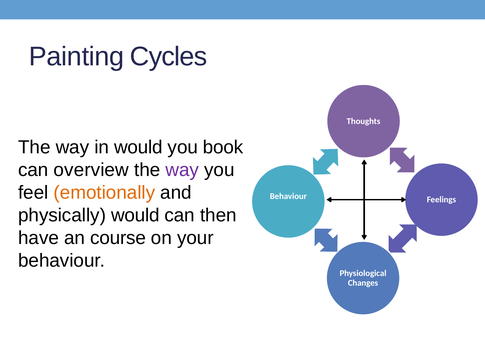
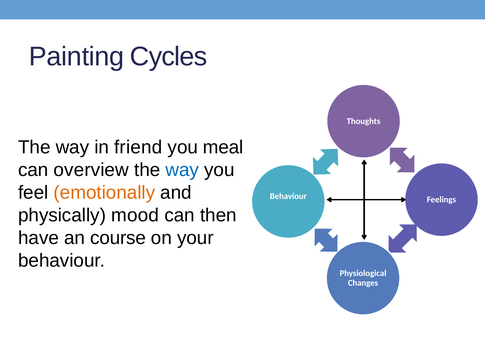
in would: would -> friend (138, 147)
book: book -> meal (223, 147)
way colour: purple -> blue (182, 170)
physically would: would -> mood (135, 215)
